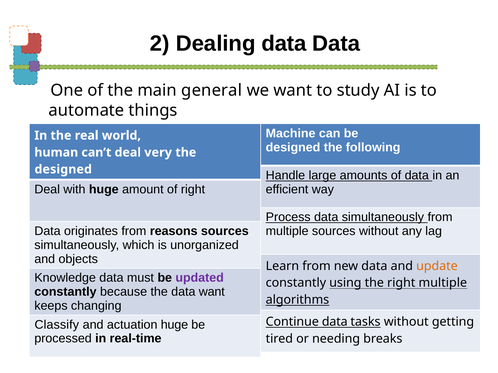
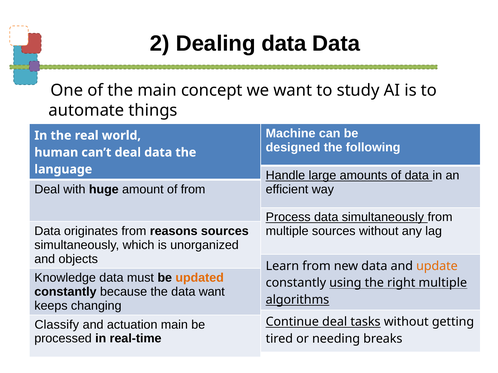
general: general -> concept (212, 91)
deal very: very -> data (158, 153)
designed: designed -> language (63, 170)
of right: right -> from (193, 190)
updated colour: purple -> orange (200, 278)
Continue data: data -> deal (335, 322)
actuation huge: huge -> main (174, 325)
